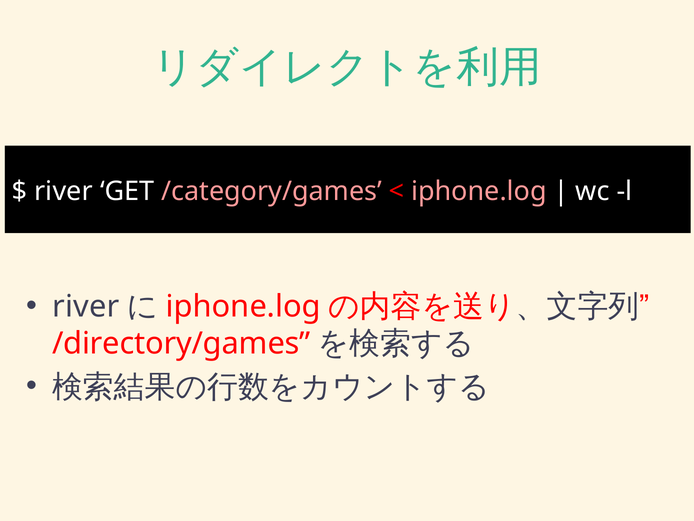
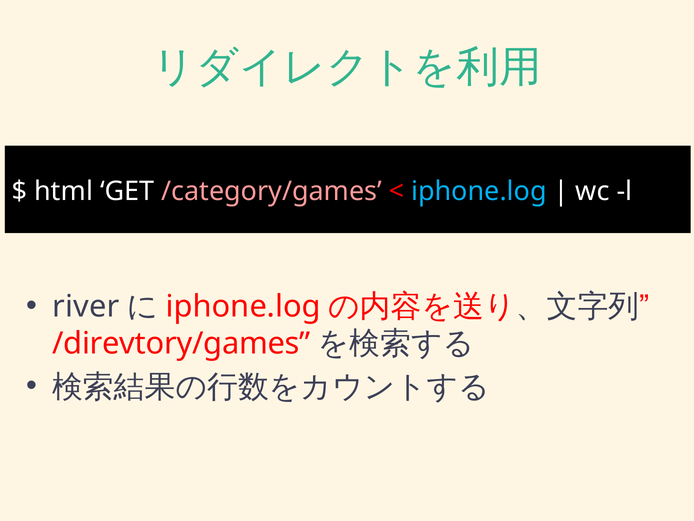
river: river -> html (64, 191)
iphone.log colour: pink -> light blue (479, 191)
/directory/games: /directory/games -> /direvtory/games (181, 343)
